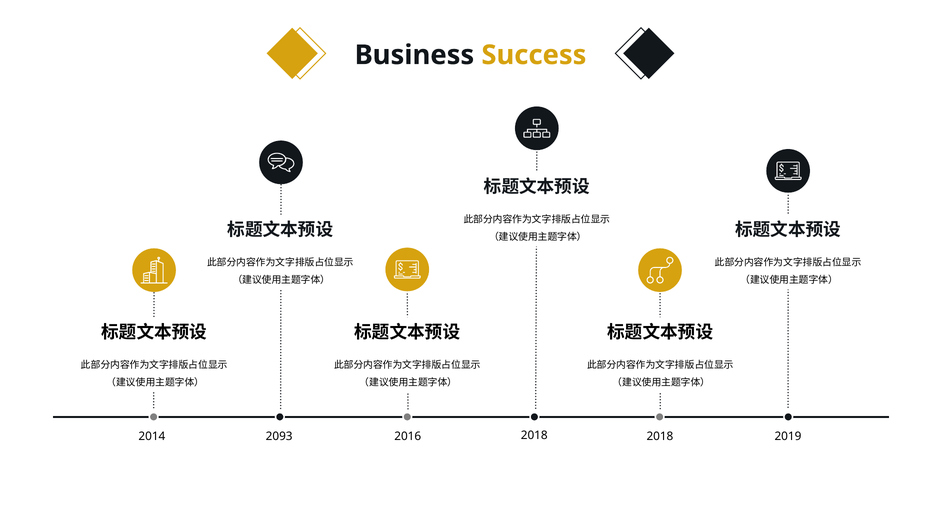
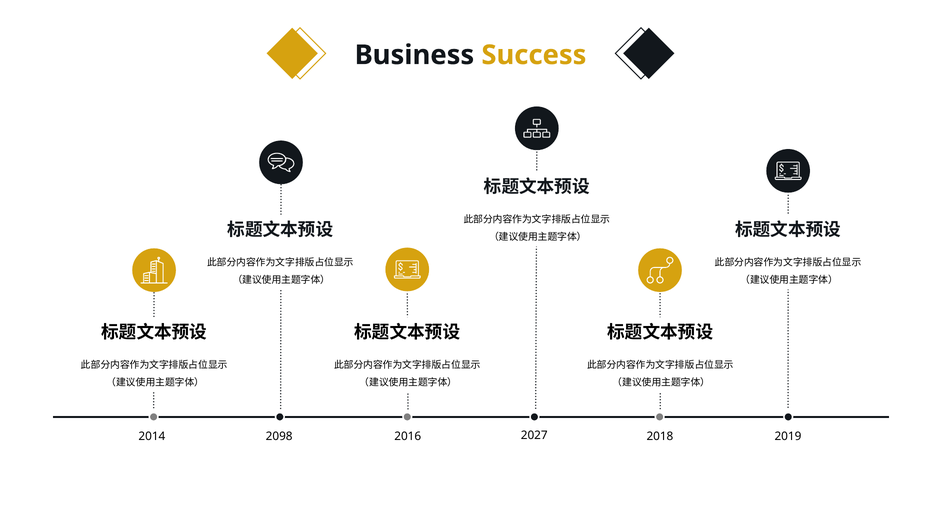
2093: 2093 -> 2098 (279, 437)
2016 2018: 2018 -> 2027 (534, 436)
